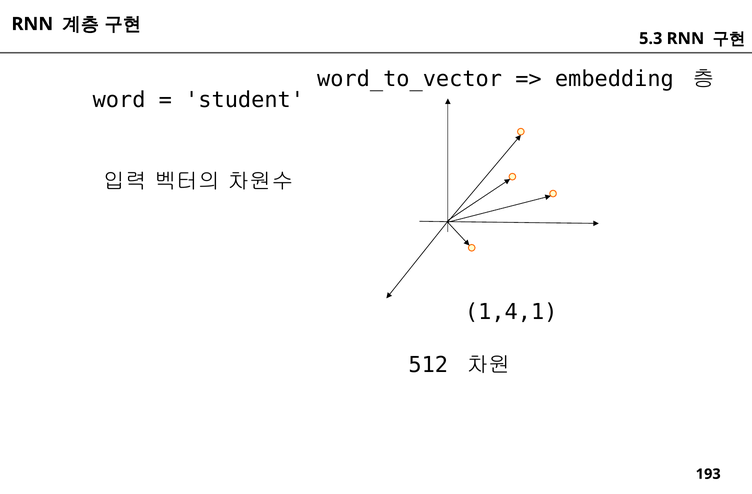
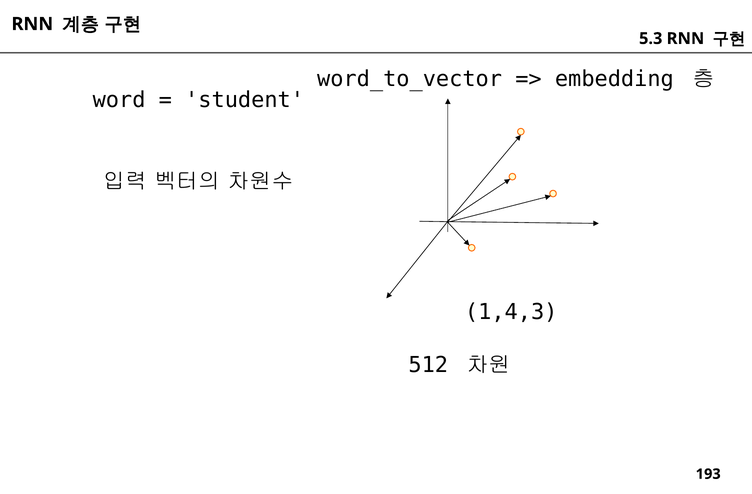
1,4,1: 1,4,1 -> 1,4,3 (511, 312)
